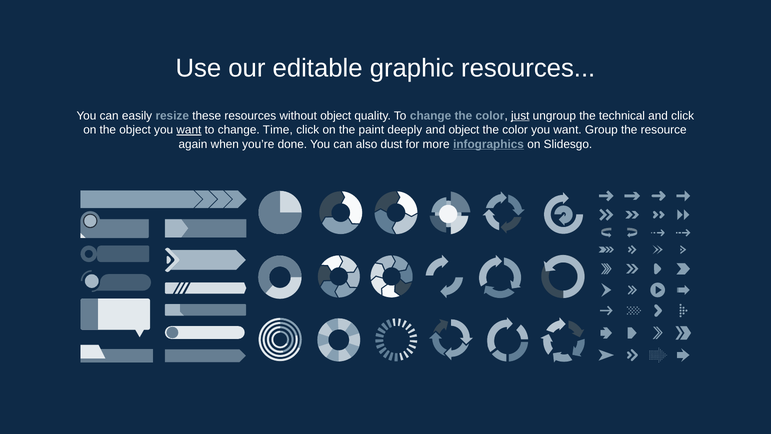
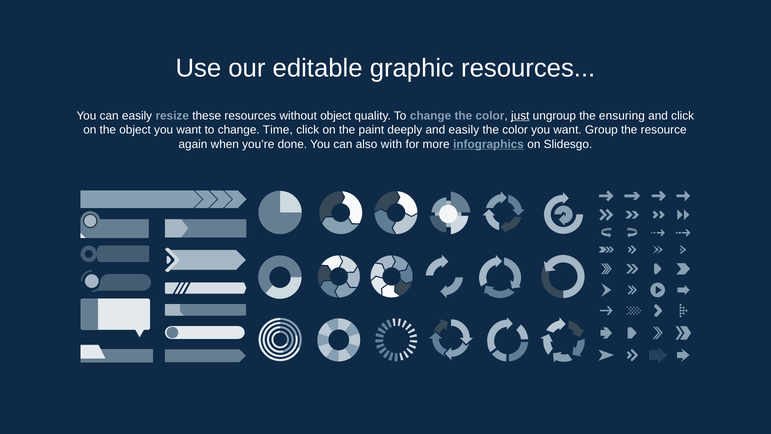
technical: technical -> ensuring (622, 116)
want underline: present -> none (189, 130)
and object: object -> easily (464, 130)
dust: dust -> with (391, 144)
